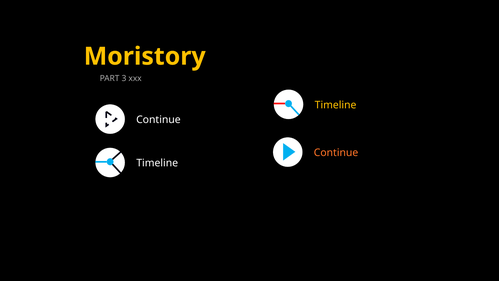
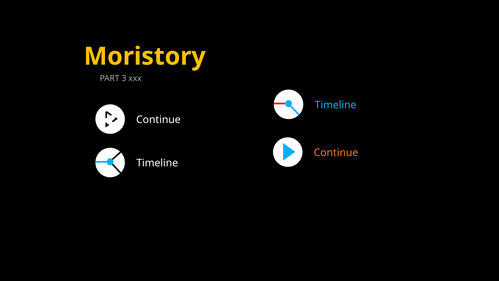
Timeline colour: yellow -> light blue (336, 105)
